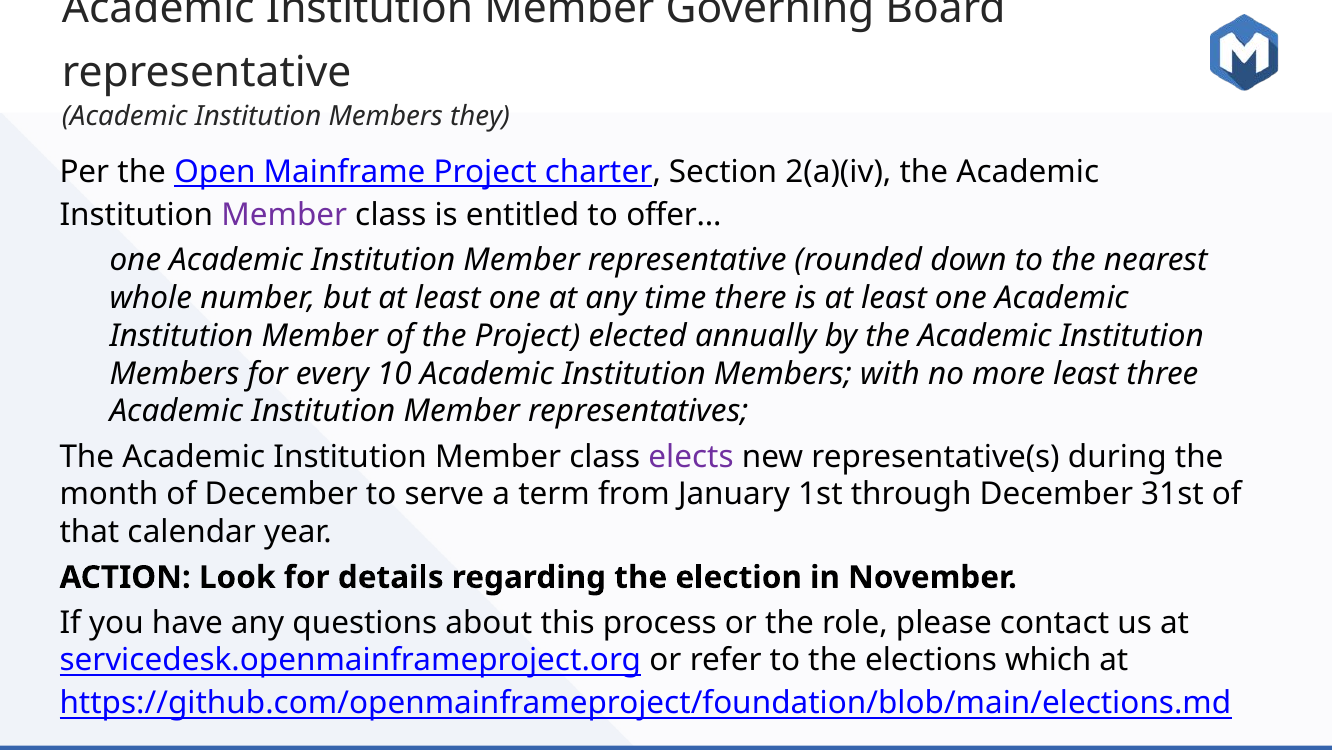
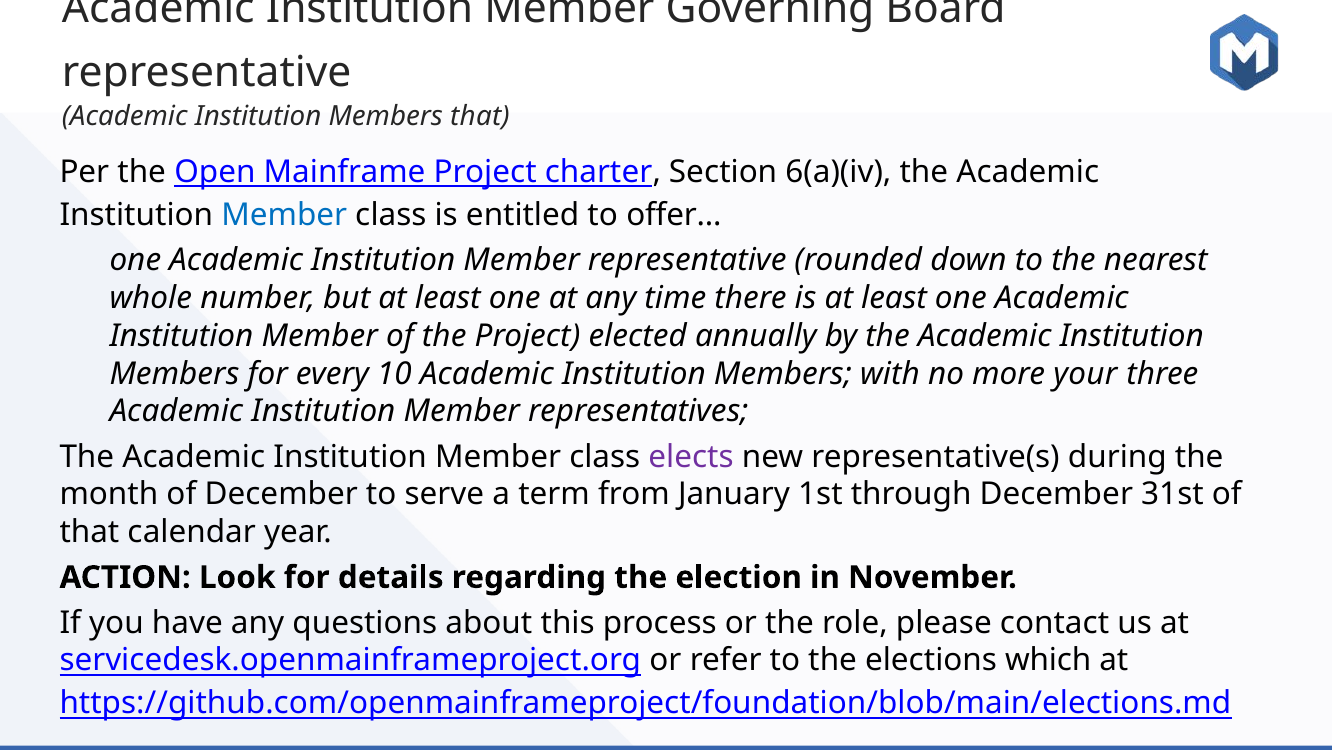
Members they: they -> that (480, 117)
2(a)(iv: 2(a)(iv -> 6(a)(iv (838, 172)
Member colour: purple -> blue (284, 215)
more least: least -> your (1085, 373)
